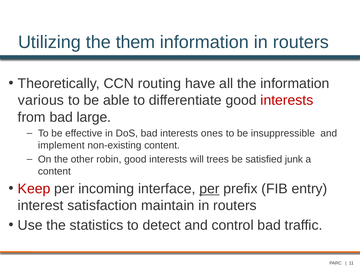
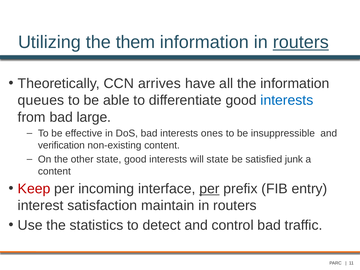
routers underline: none -> present (301, 42)
routing: routing -> arrives (159, 84)
various: various -> queues (41, 100)
interests colour: red -> blue (287, 100)
implement: implement -> verification (61, 145)
other robin: robin -> state (109, 159)
will trees: trees -> state (218, 159)
